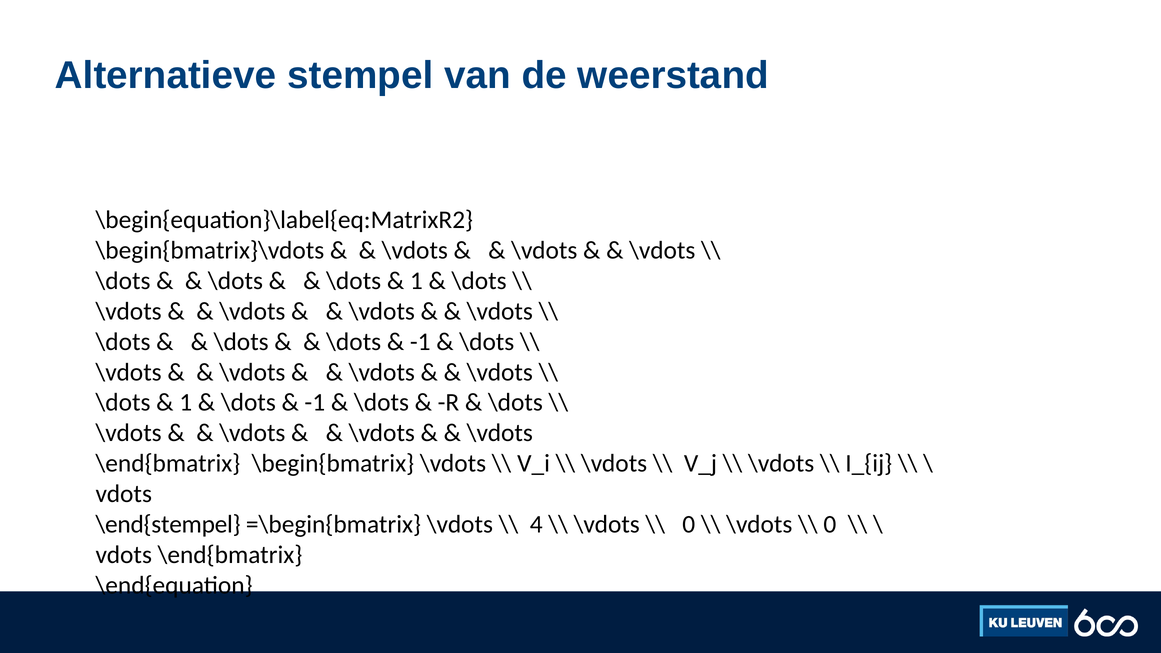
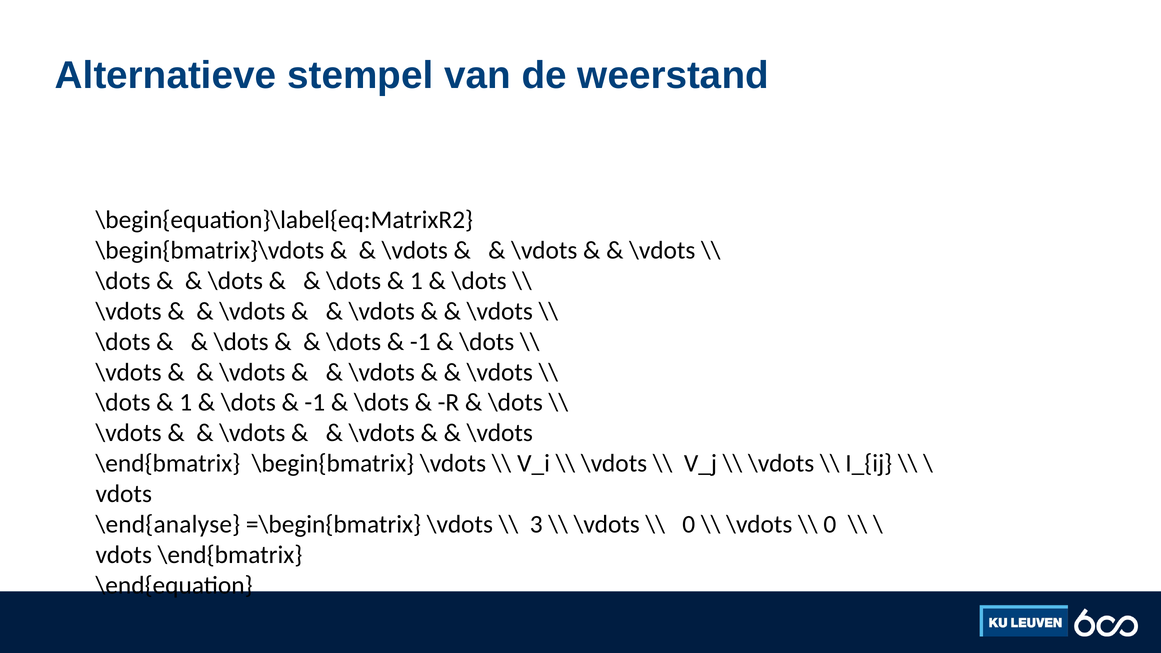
\end{stempel: \end{stempel -> \end{analyse (168, 525)
4: 4 -> 3 (536, 525)
